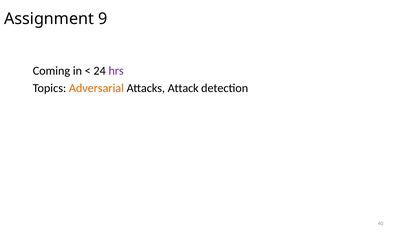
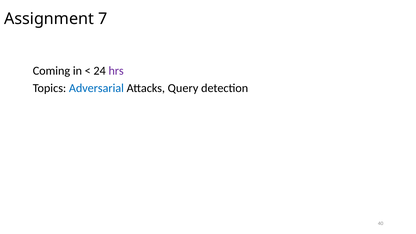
9: 9 -> 7 (103, 19)
Adversarial colour: orange -> blue (96, 88)
Attack: Attack -> Query (183, 88)
